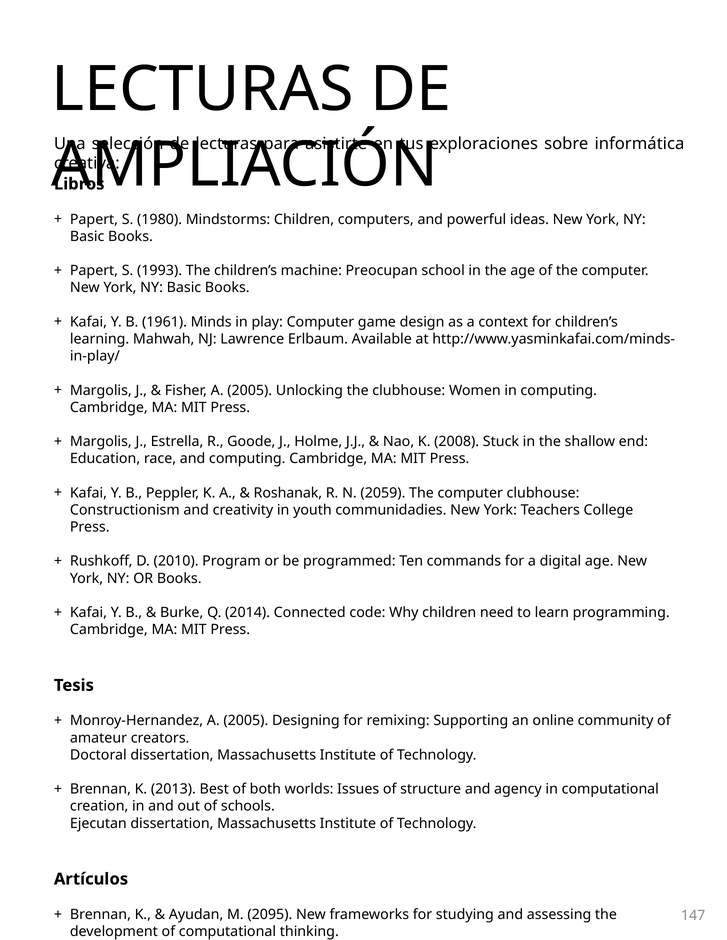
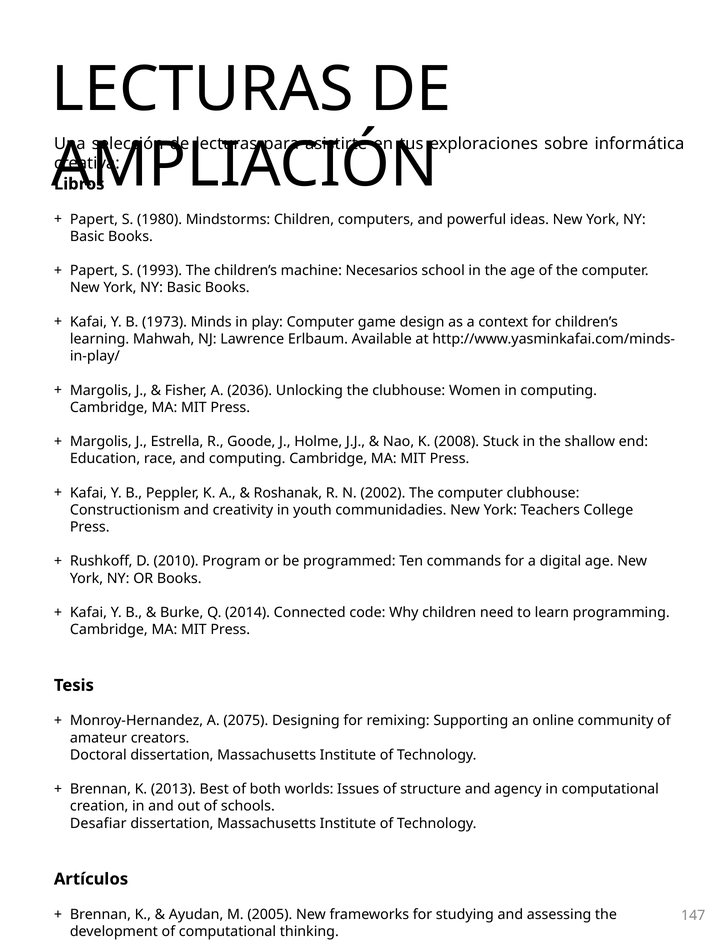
Preocupan: Preocupan -> Necesarios (382, 271)
1961: 1961 -> 1973 (165, 322)
Fisher A 2005: 2005 -> 2036 (250, 391)
2059: 2059 -> 2002 (383, 493)
Monroy-Hernandez A 2005: 2005 -> 2075 (246, 721)
Ejecutan: Ejecutan -> Desafiar (98, 824)
2095: 2095 -> 2005 (270, 915)
